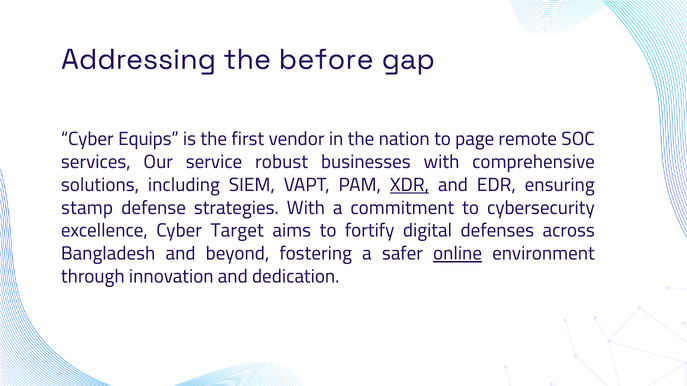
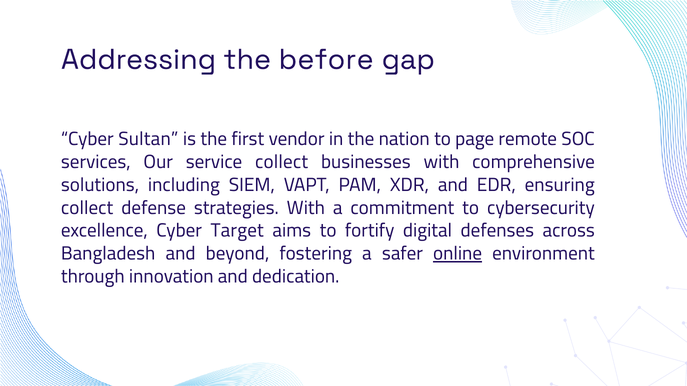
Equips: Equips -> Sultan (148, 139)
service robust: robust -> collect (282, 162)
XDR underline: present -> none (409, 185)
stamp: stamp -> collect (87, 208)
